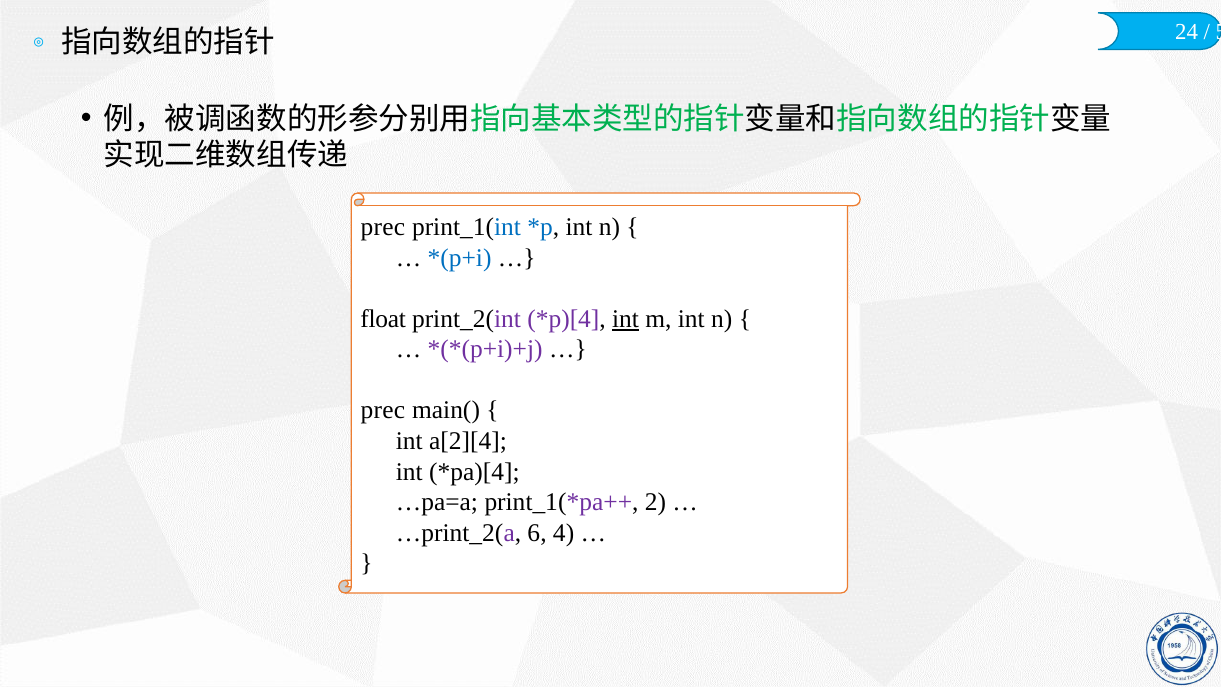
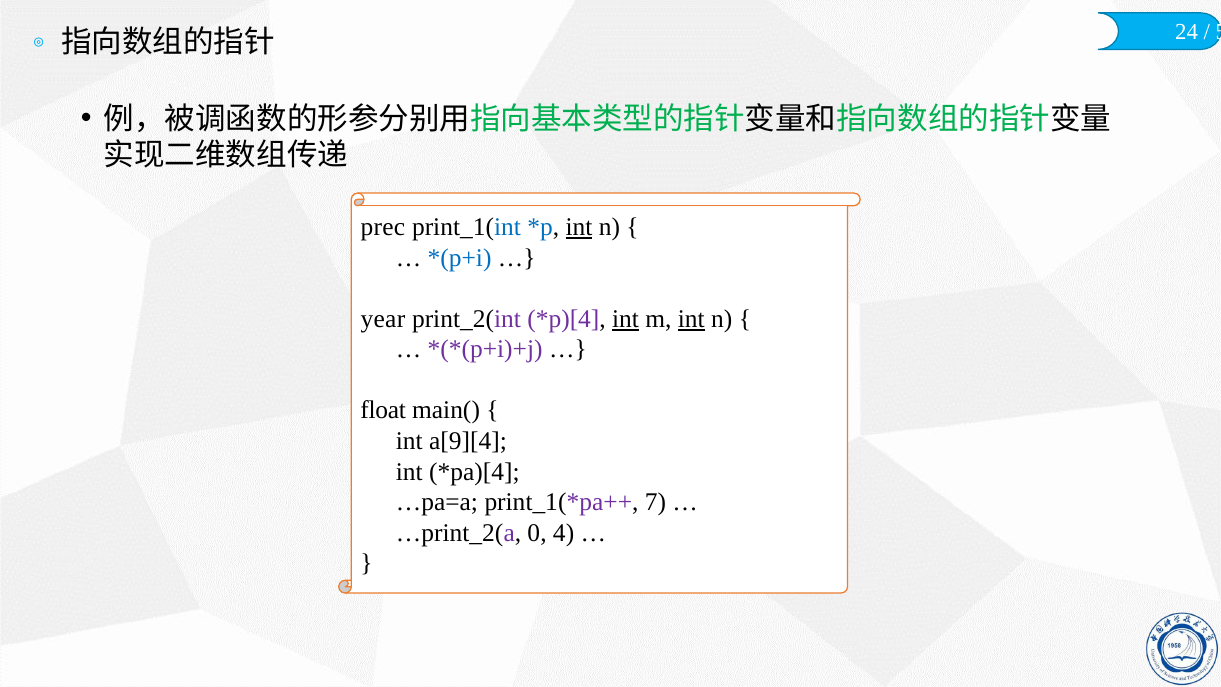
int underline: none -> present (579, 227)
float: float -> year (383, 319)
int underline: none -> present (691, 319)
prec: prec -> float (383, 410)
a[2][4: a[2][4 -> a[9][4 (468, 441)
2: 2 -> 7 (655, 502)
6: 6 -> 0 (537, 533)
